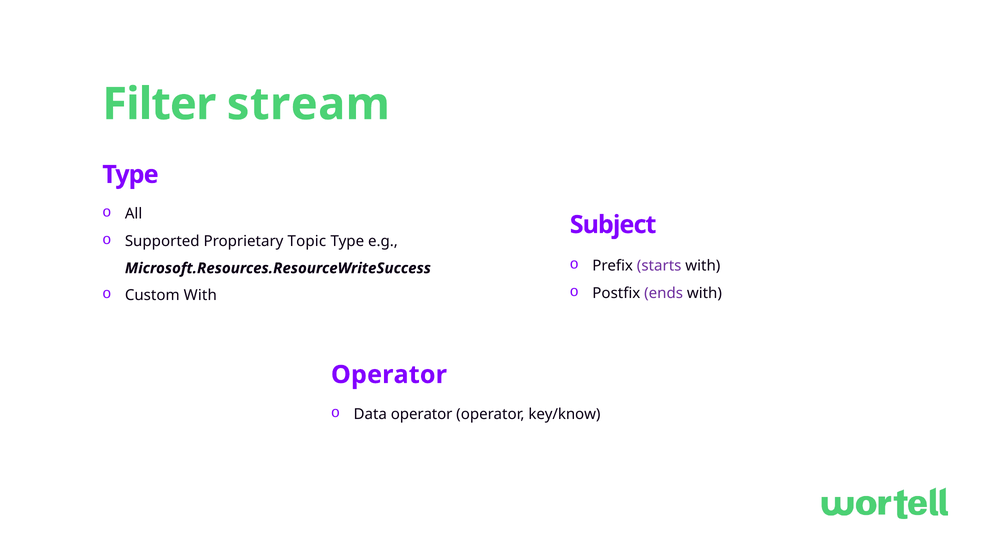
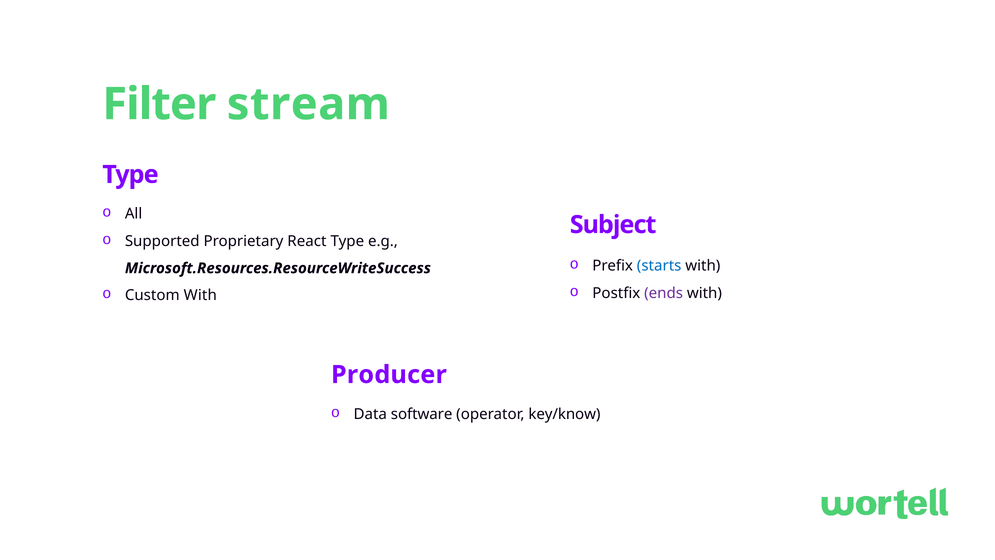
Topic: Topic -> React (307, 241)
starts colour: purple -> blue (659, 266)
Operator: Operator -> Producer (389, 375)
Data operator: operator -> software (422, 414)
